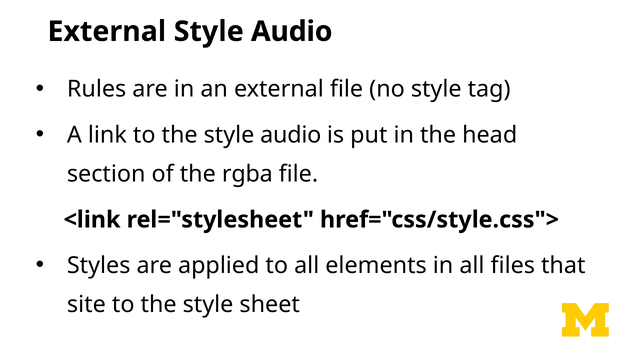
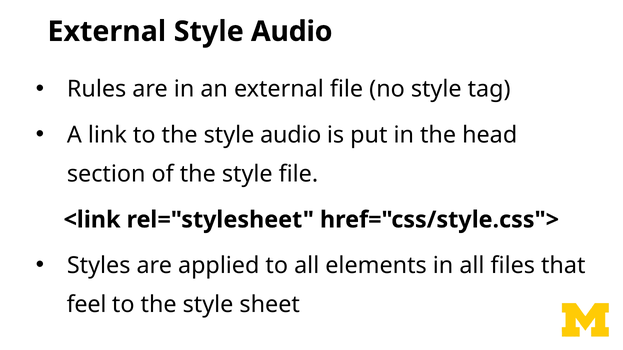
of the rgba: rgba -> style (247, 174)
site: site -> feel (87, 305)
